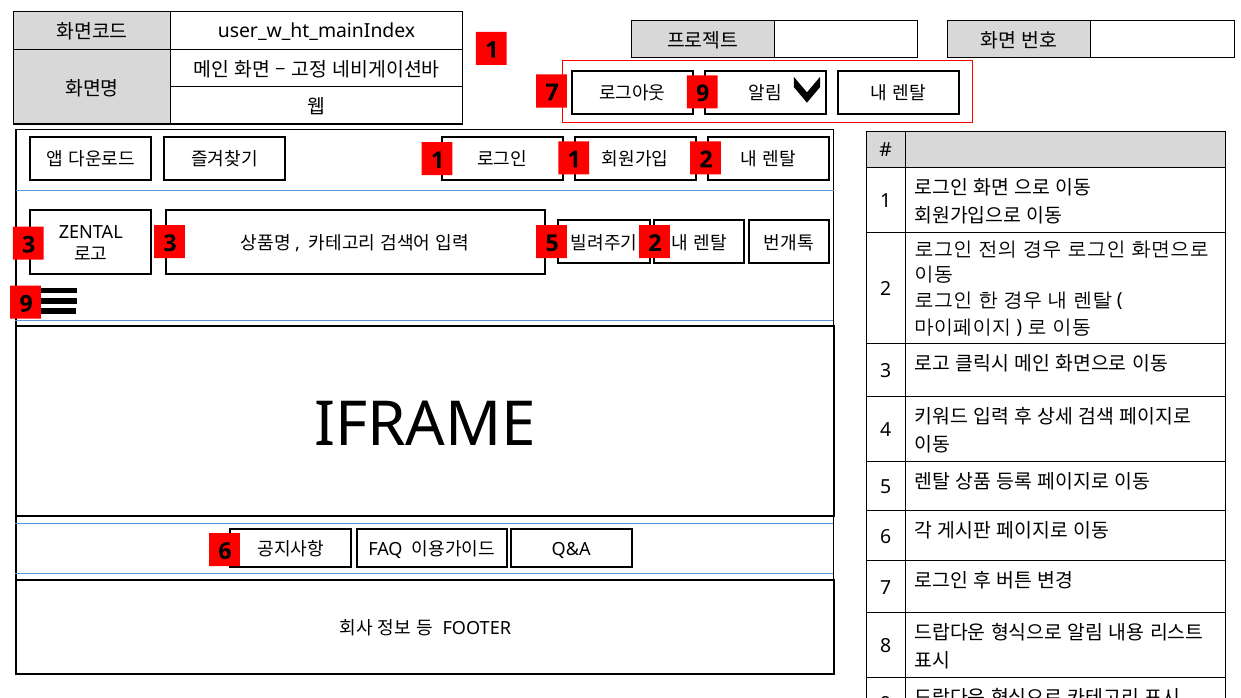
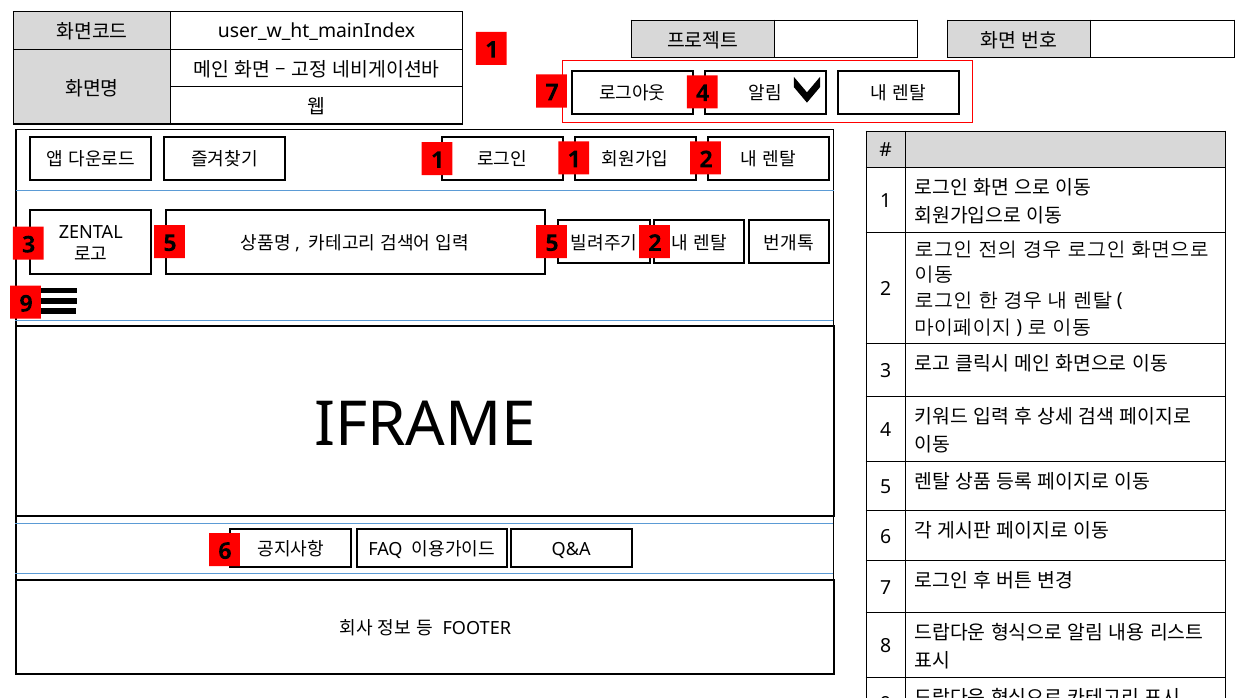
7 9: 9 -> 4 (703, 93)
3 3: 3 -> 5 (170, 243)
